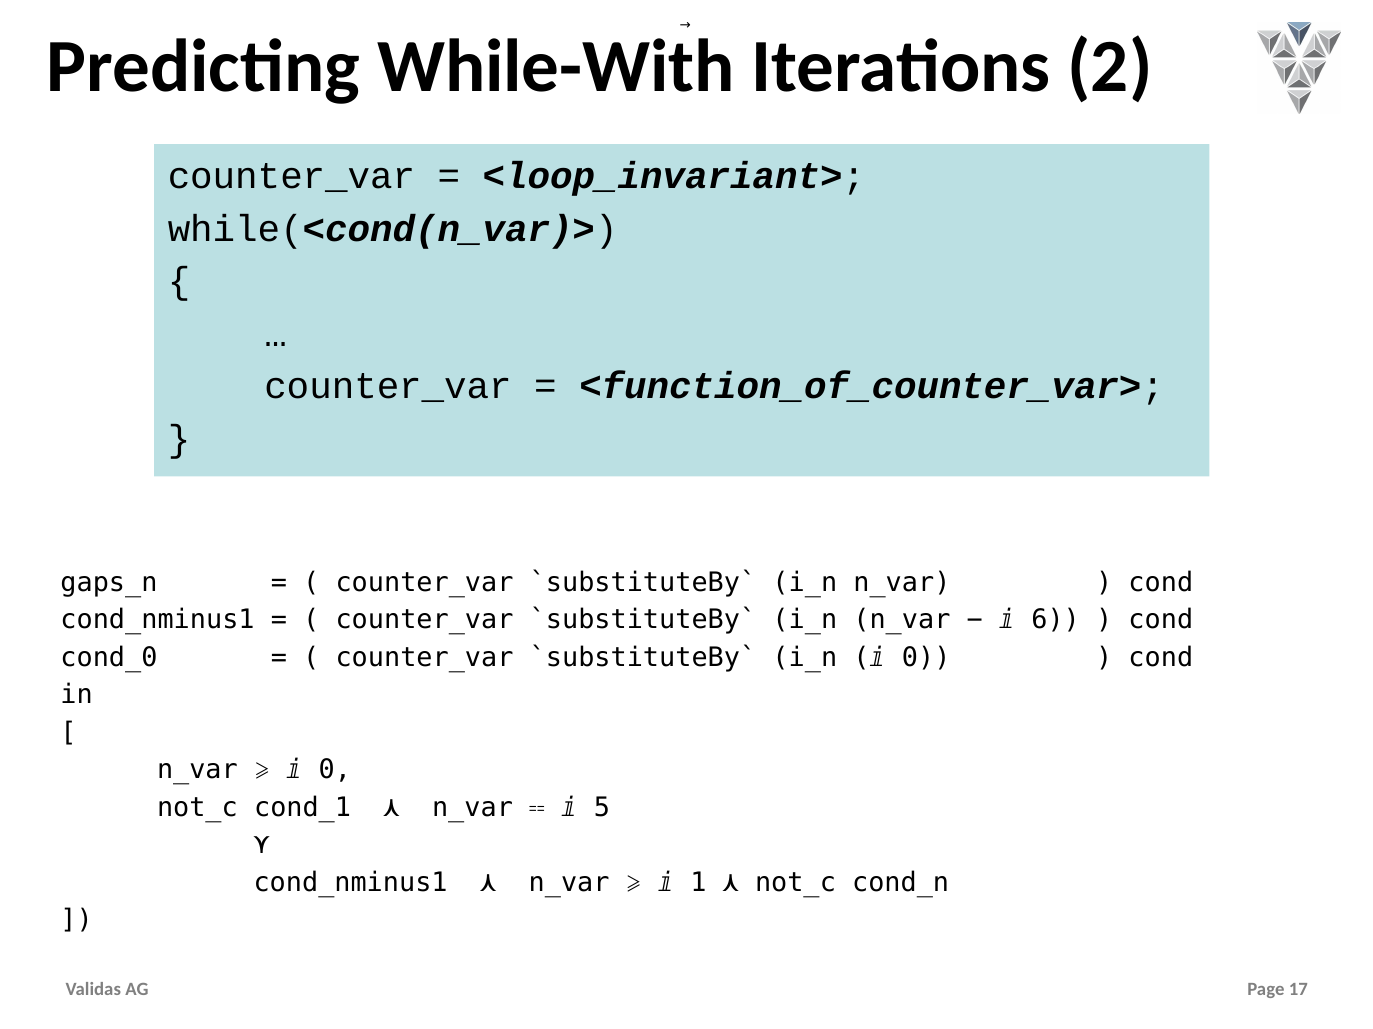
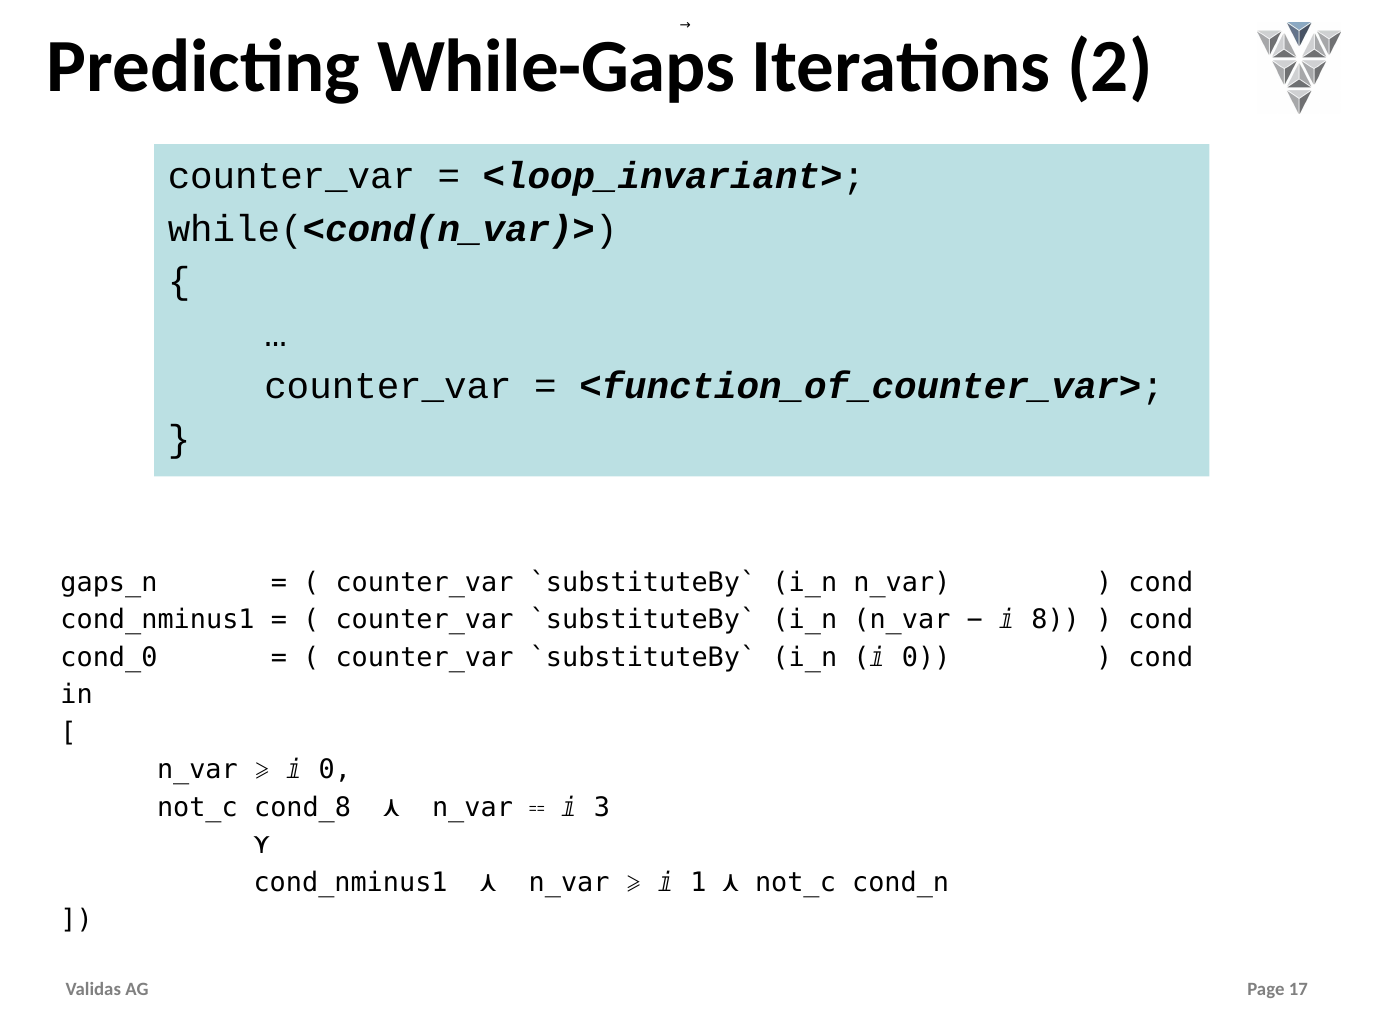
While-With: While-With -> While-Gaps (556, 67)
6: 6 -> 8 (1056, 620)
cond_1: cond_1 -> cond_8 (303, 808)
5: 5 -> 3 (602, 808)
